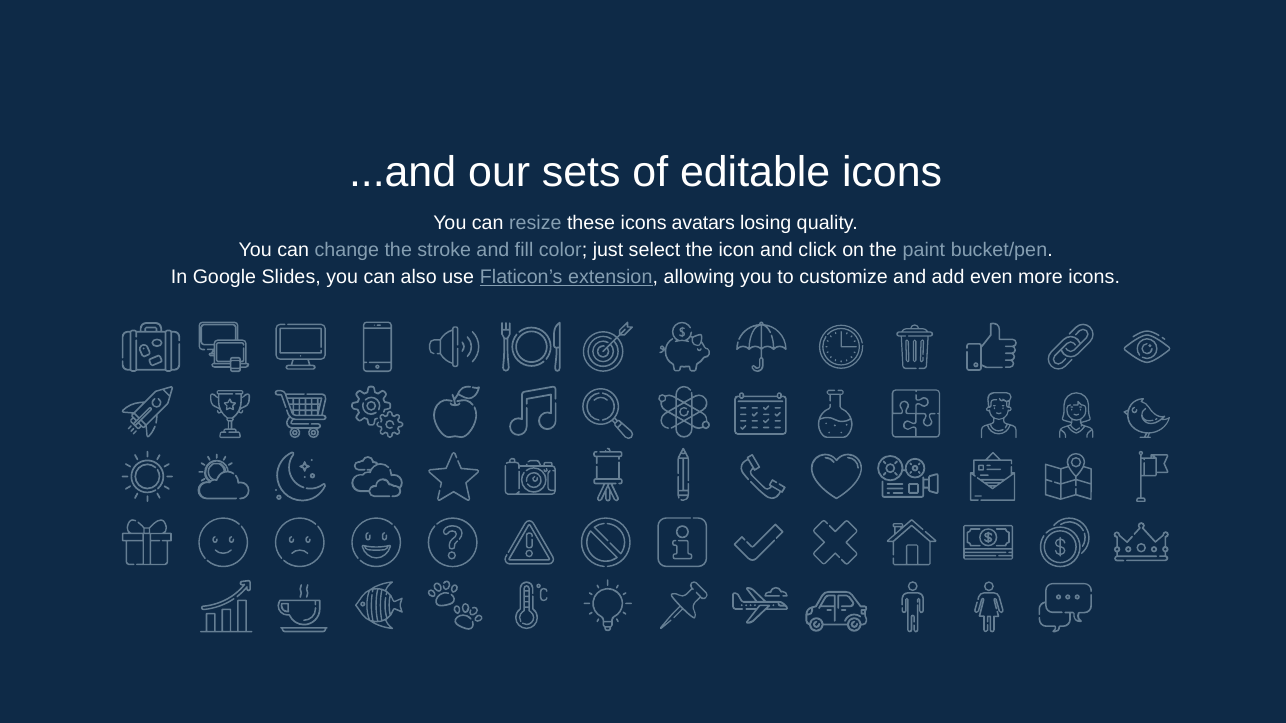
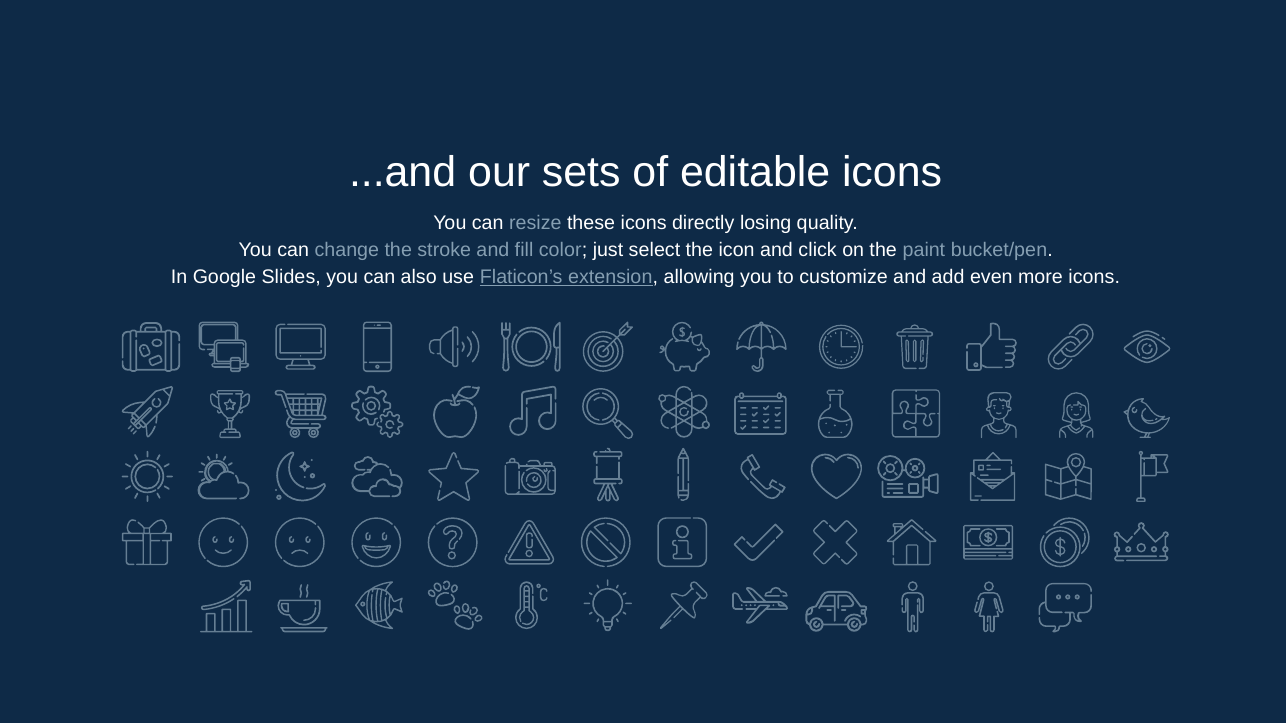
avatars: avatars -> directly (703, 223)
